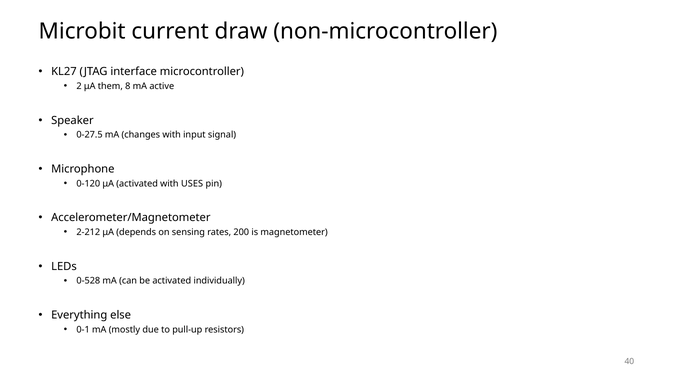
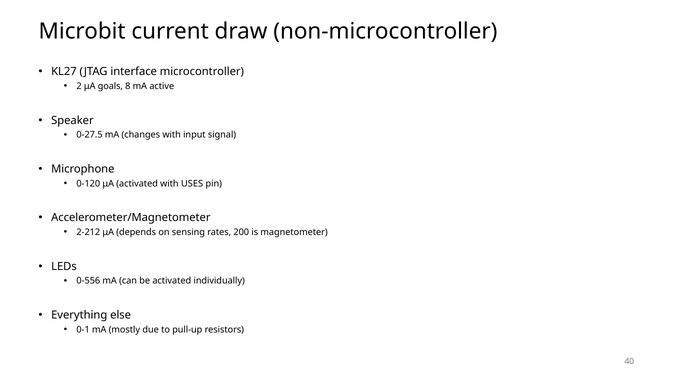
them: them -> goals (110, 86)
0-528: 0-528 -> 0-556 (88, 281)
